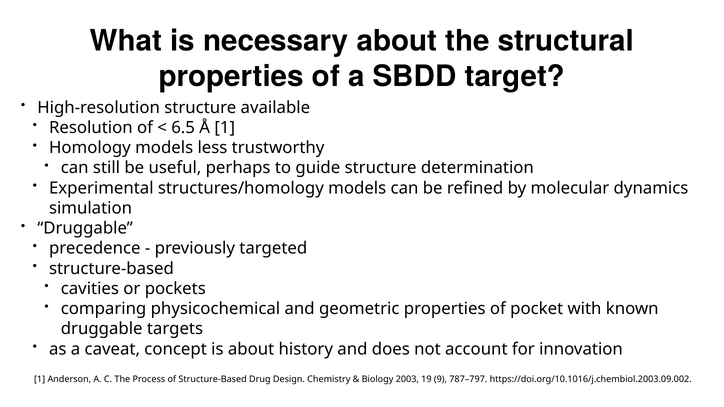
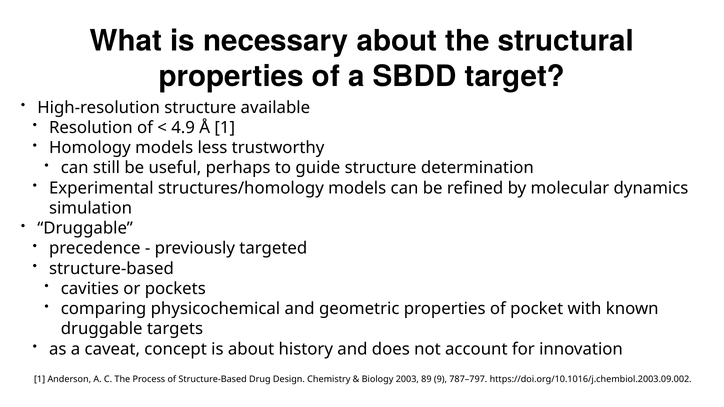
6.5: 6.5 -> 4.9 (183, 128)
19: 19 -> 89 (426, 379)
